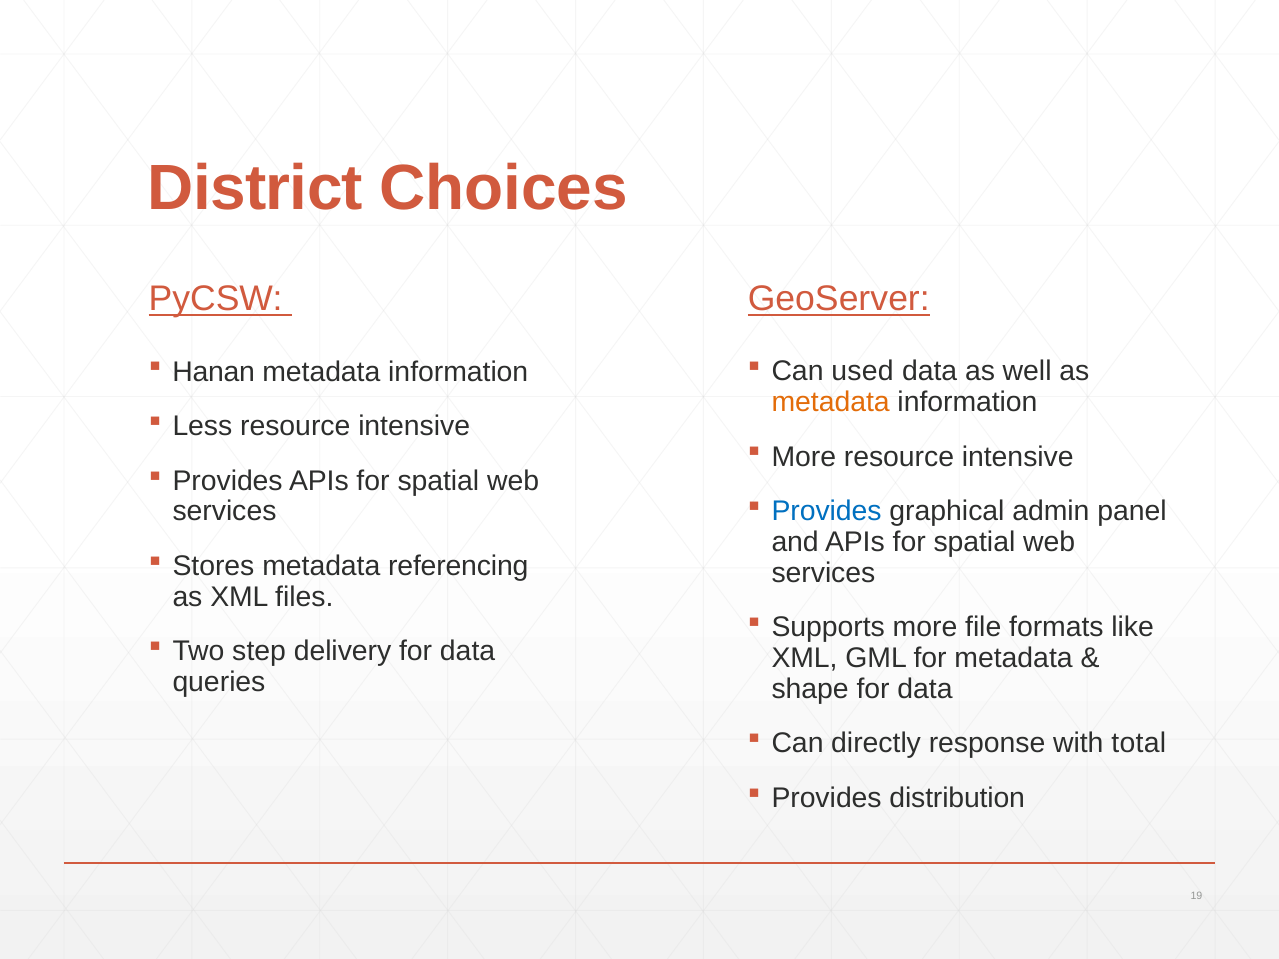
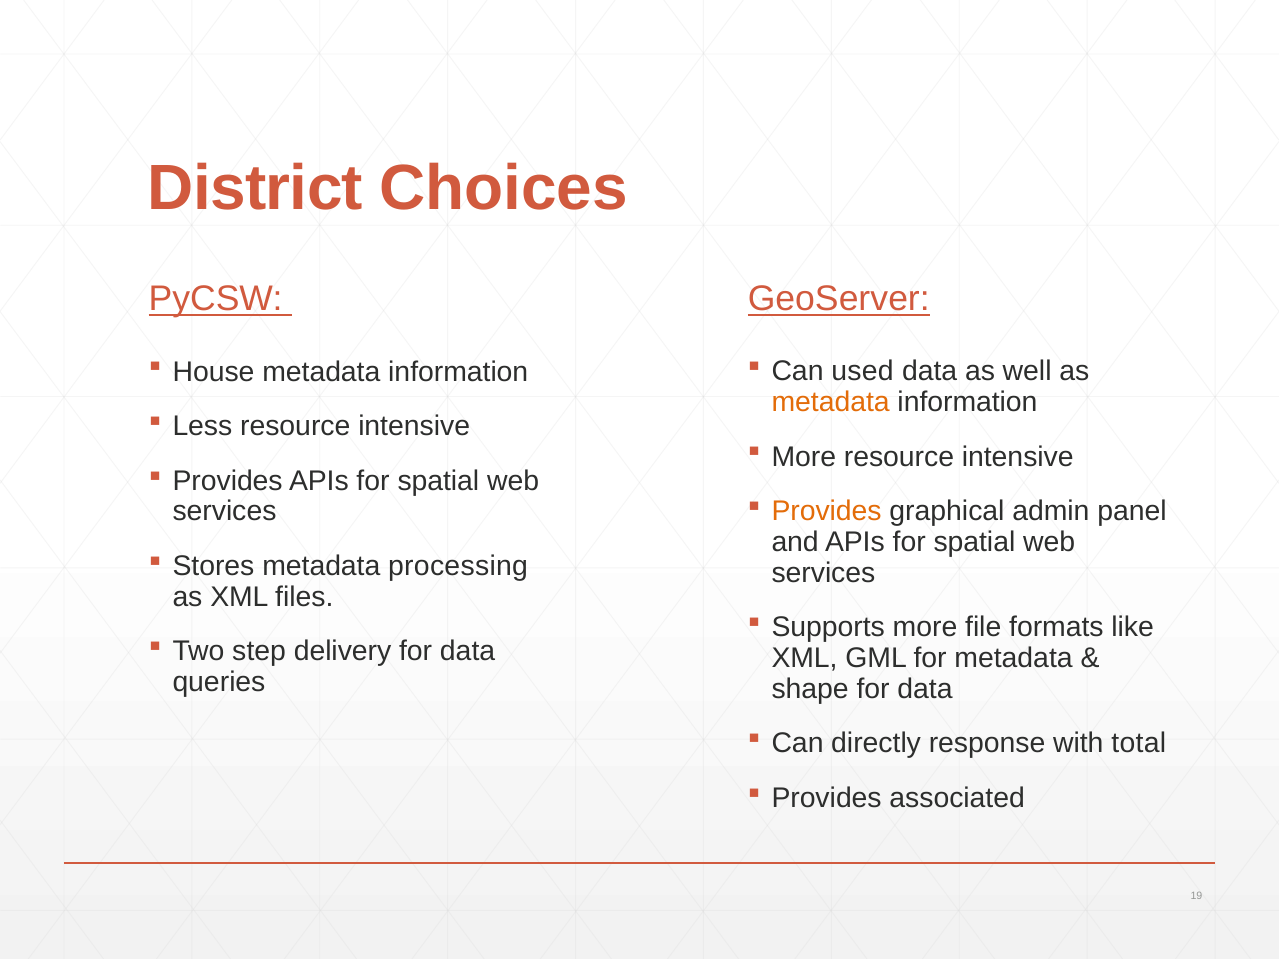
Hanan: Hanan -> House (214, 372)
Provides colour: blue -> orange (827, 512)
referencing: referencing -> processing (458, 566)
distribution: distribution -> associated (957, 798)
